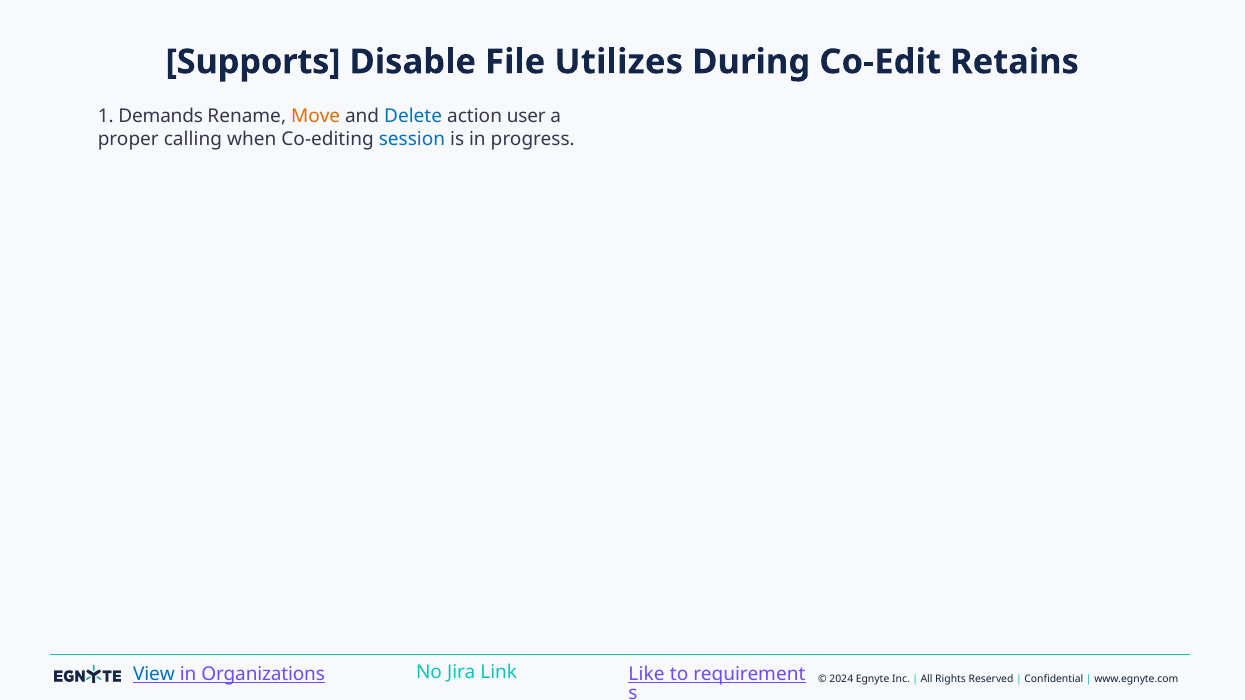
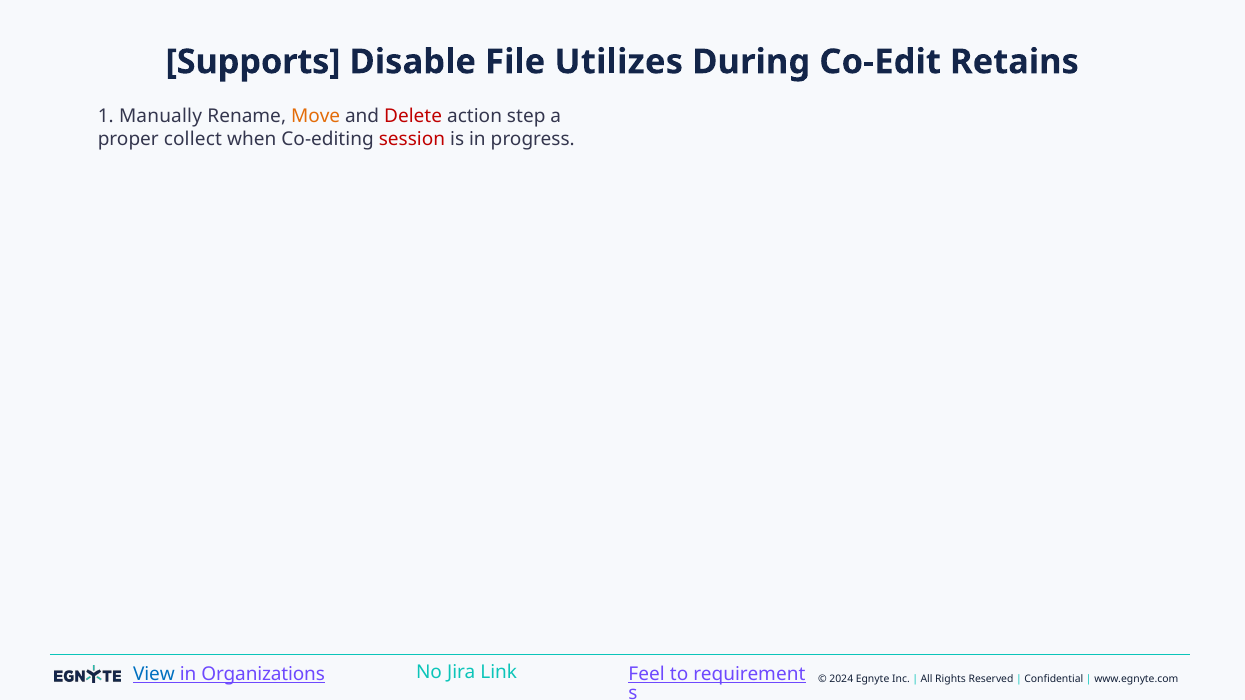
Demands: Demands -> Manually (160, 117)
Delete colour: blue -> red (413, 117)
user: user -> step (526, 117)
calling: calling -> collect (193, 139)
session colour: blue -> red (412, 139)
Like: Like -> Feel (647, 675)
